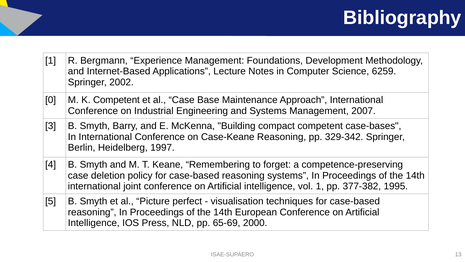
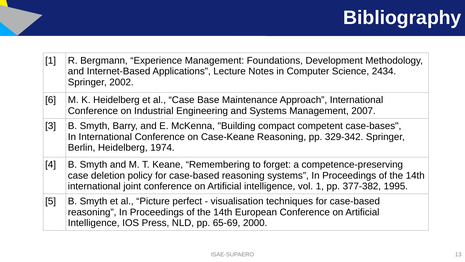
6259: 6259 -> 2434 (384, 71)
0: 0 -> 6 (51, 100)
K Competent: Competent -> Heidelberg (116, 100)
1997: 1997 -> 1974 (162, 147)
